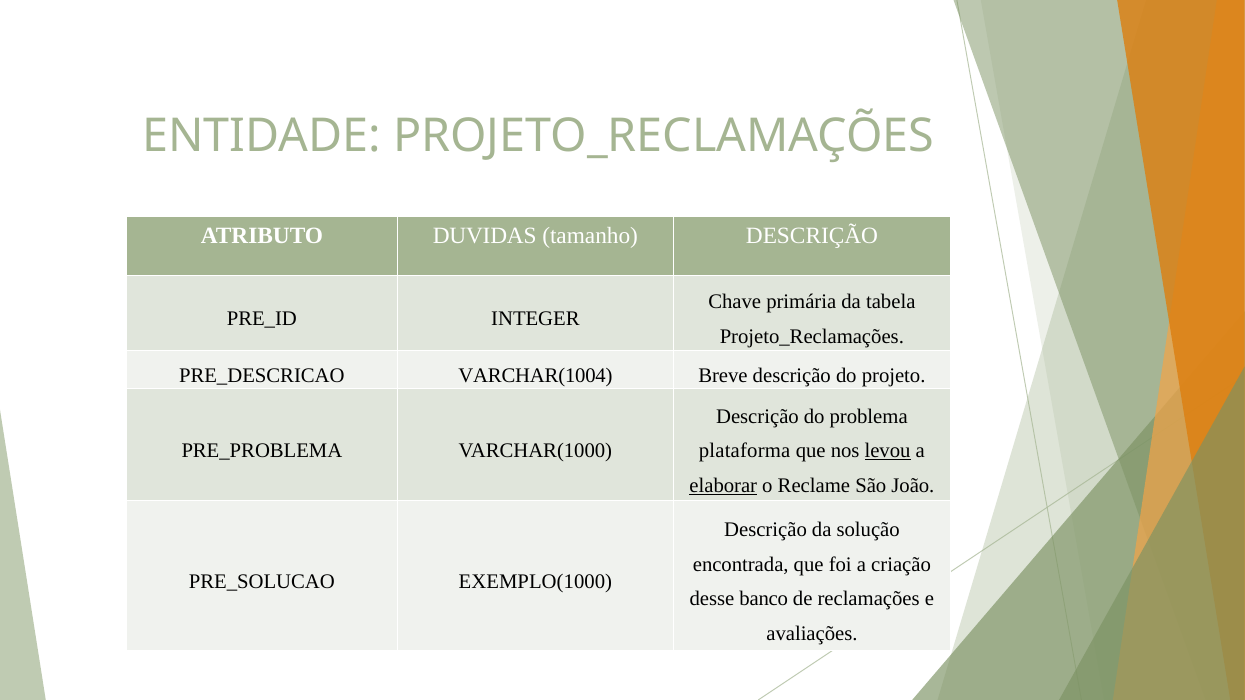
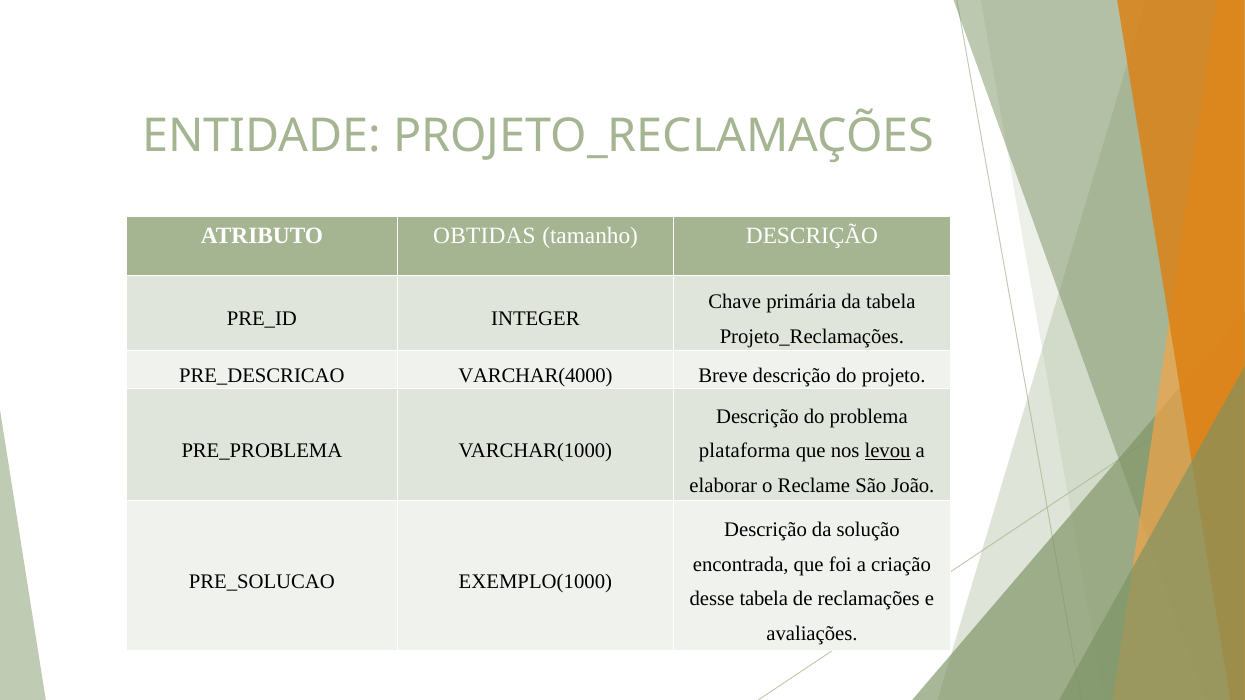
DUVIDAS: DUVIDAS -> OBTIDAS (484, 236)
VARCHAR(1004: VARCHAR(1004 -> VARCHAR(4000 (535, 376)
elaborar underline: present -> none (723, 485)
desse banco: banco -> tabela (764, 599)
